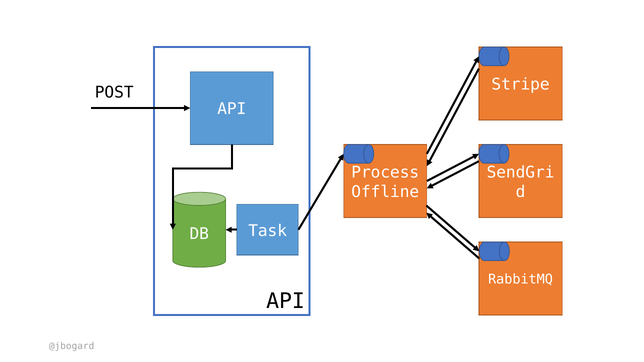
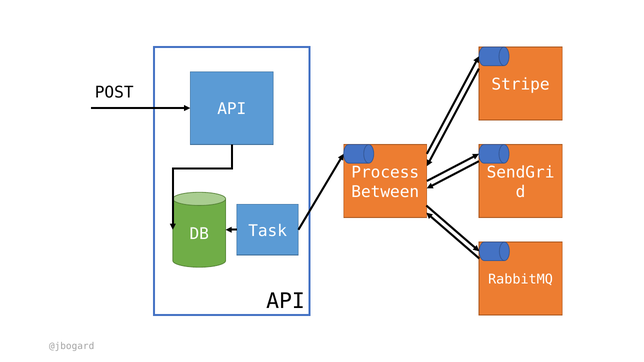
Offline: Offline -> Between (385, 192)
